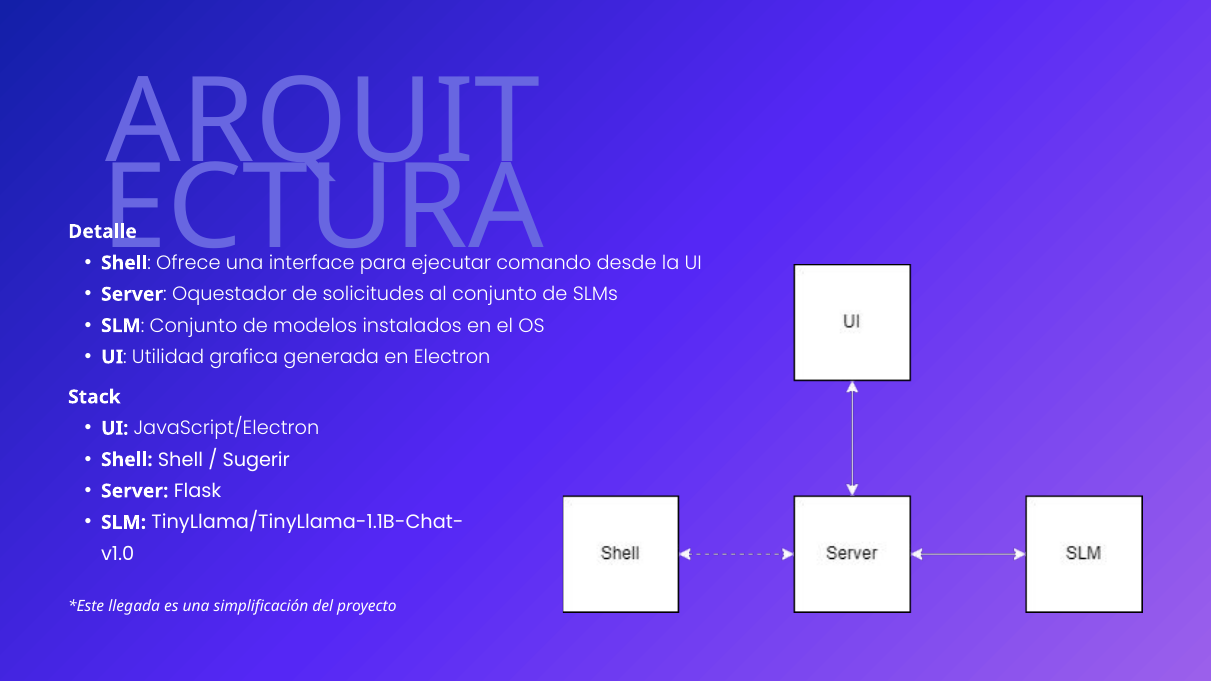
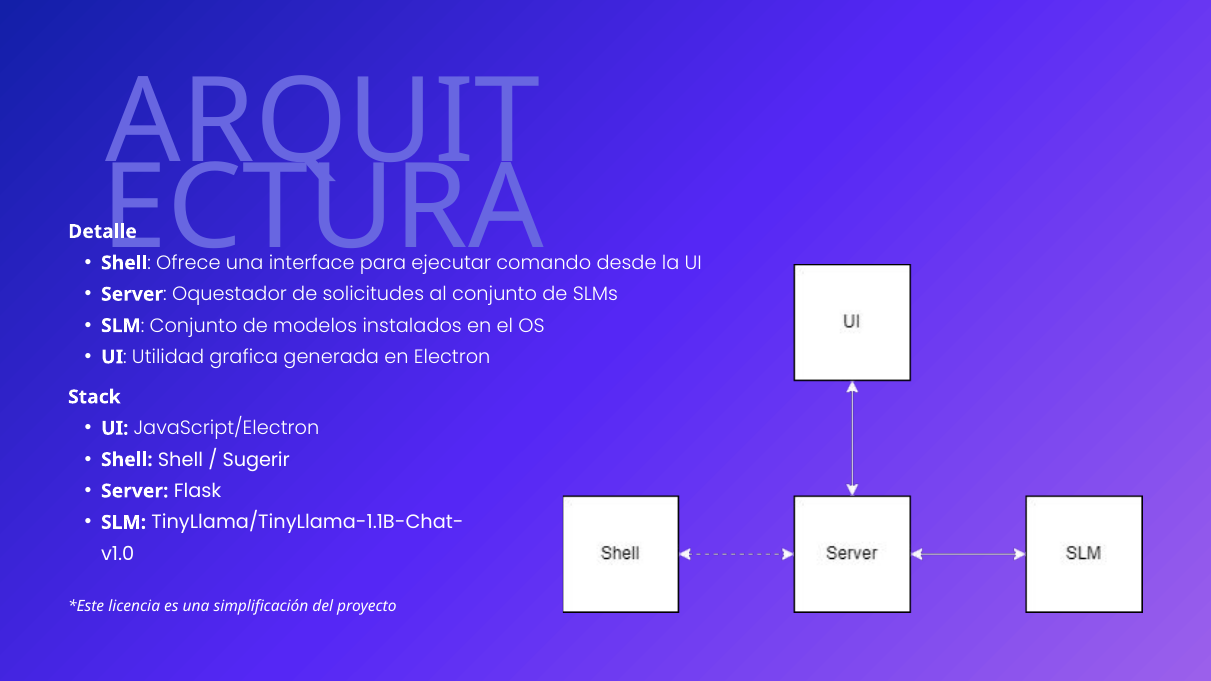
llegada: llegada -> licencia (134, 606)
